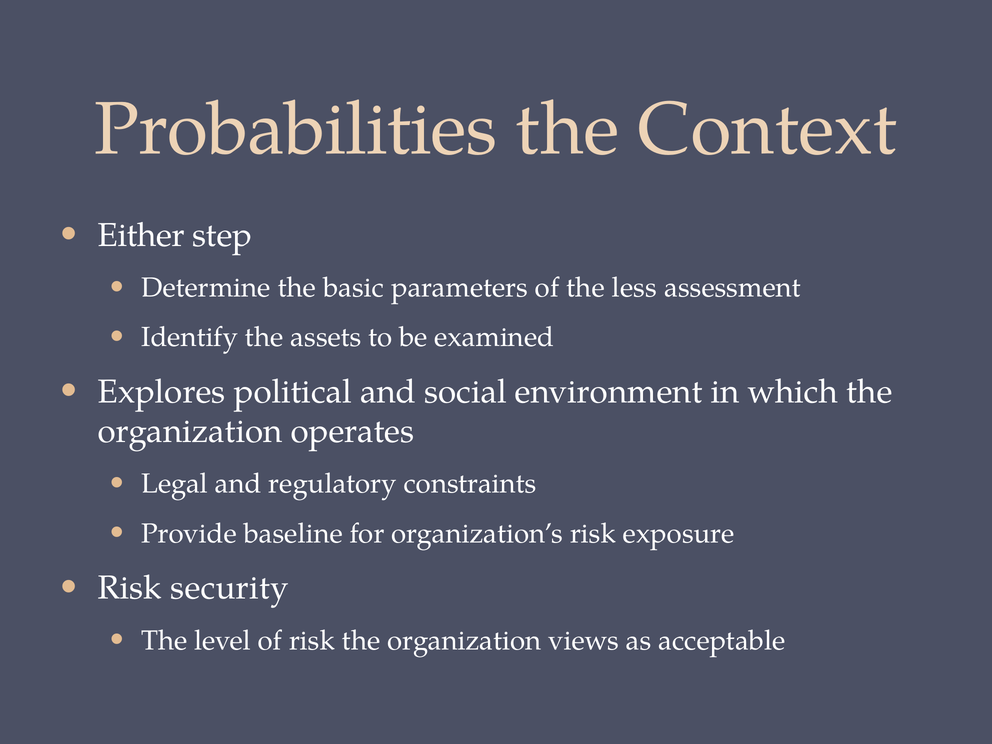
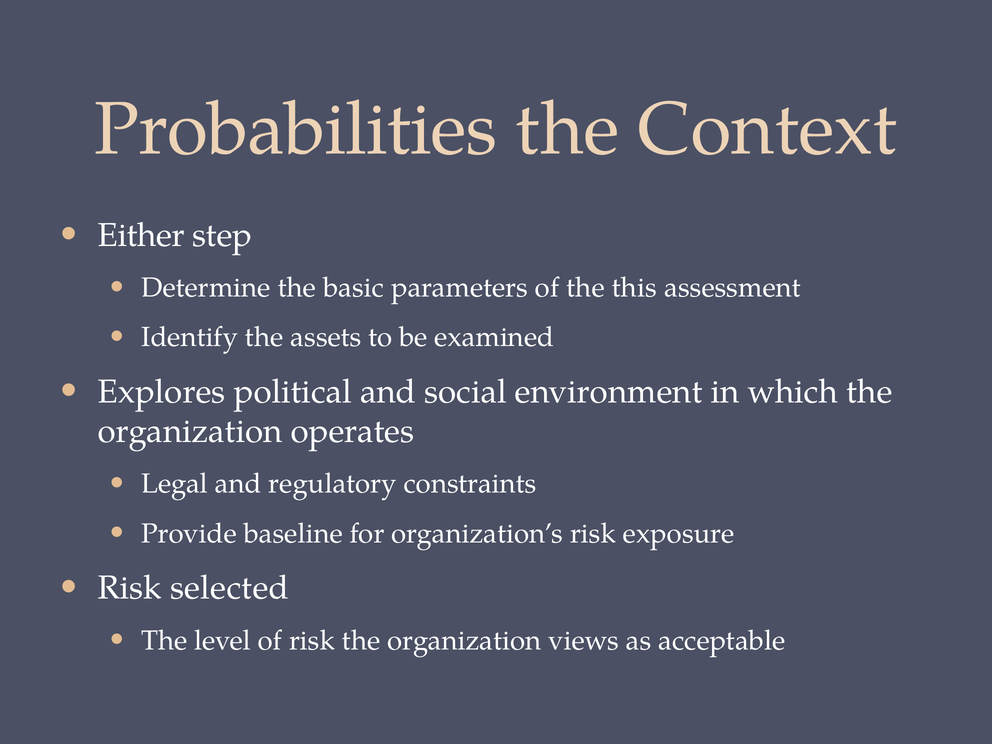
less: less -> this (634, 288)
security: security -> selected (229, 588)
